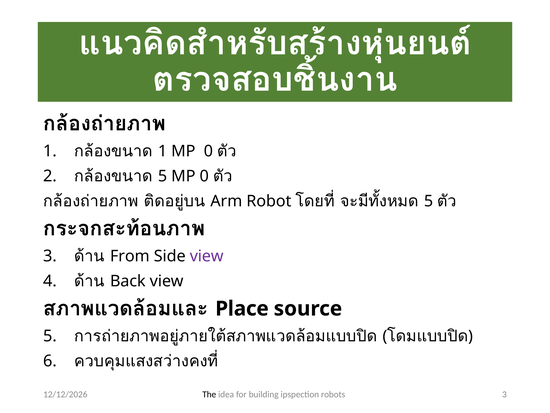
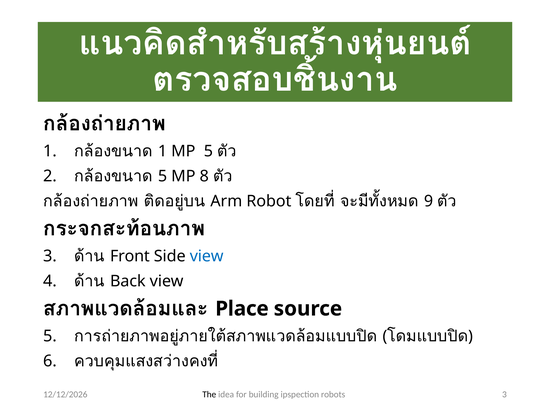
1 MP 0: 0 -> 5 (208, 151)
5 MP 0: 0 -> 8 (204, 176)
5: 5 -> 9 (429, 201)
From: From -> Front (130, 256)
view colour: purple -> blue (207, 256)
